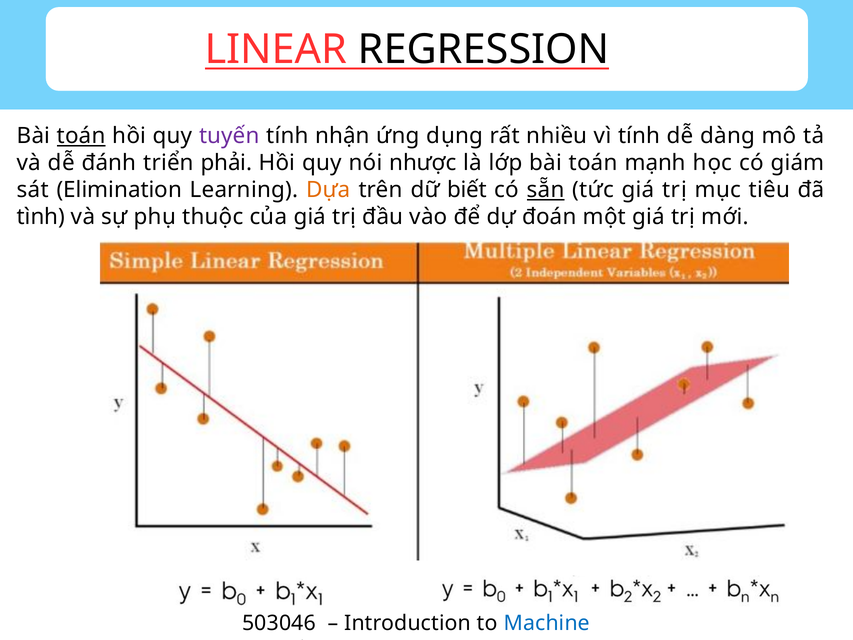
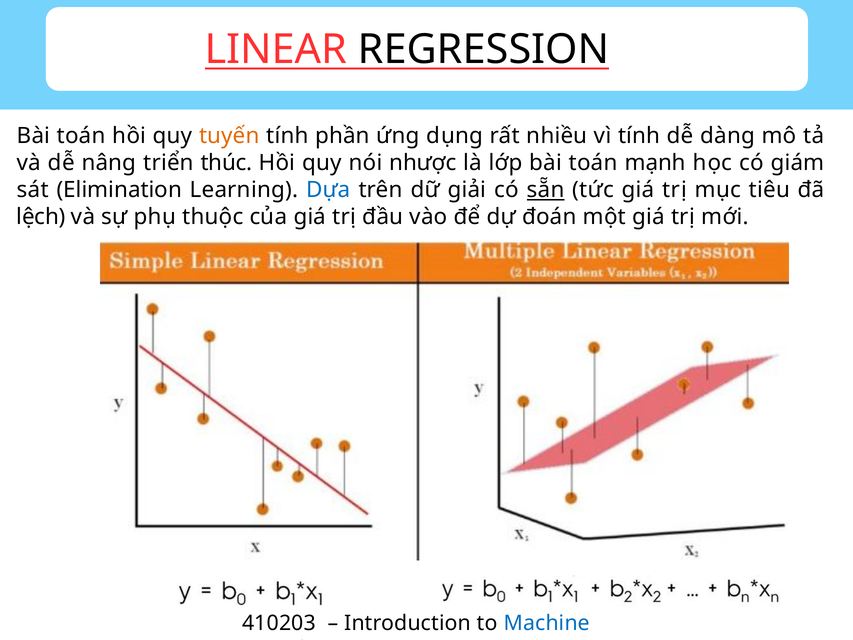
toán underline: present -> none (81, 136)
tuyến colour: purple -> orange (229, 136)
nhận: nhận -> phần (343, 136)
đánh: đánh -> nâng (109, 163)
phải: phải -> thúc (226, 163)
Dựa colour: orange -> blue (328, 190)
biết: biết -> giải (467, 190)
tình: tình -> lệch (41, 217)
503046: 503046 -> 410203 (279, 623)
